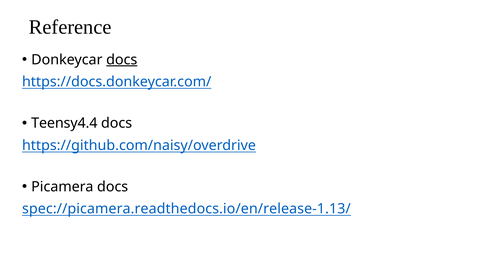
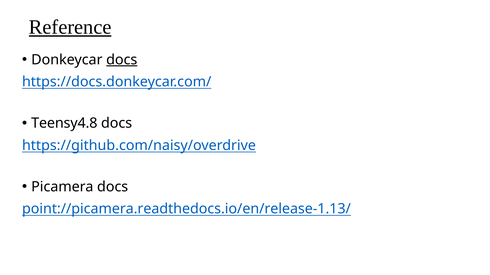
Reference underline: none -> present (70, 27)
Teensy4.4: Teensy4.4 -> Teensy4.8 (64, 124)
spec://picamera.readthedocs.io/en/release-1.13/: spec://picamera.readthedocs.io/en/release-1.13/ -> point://picamera.readthedocs.io/en/release-1.13/ (186, 209)
